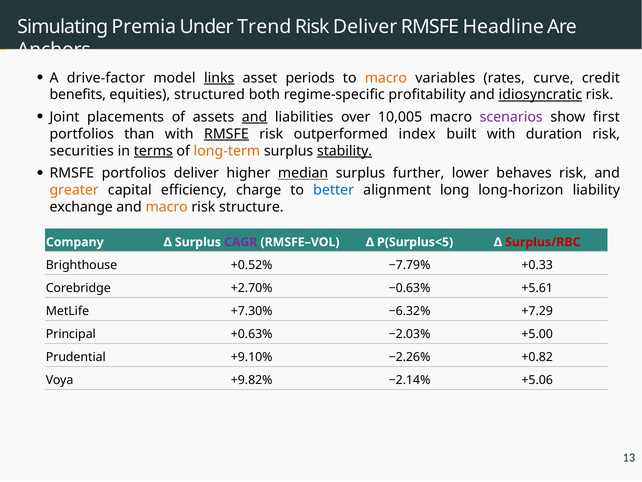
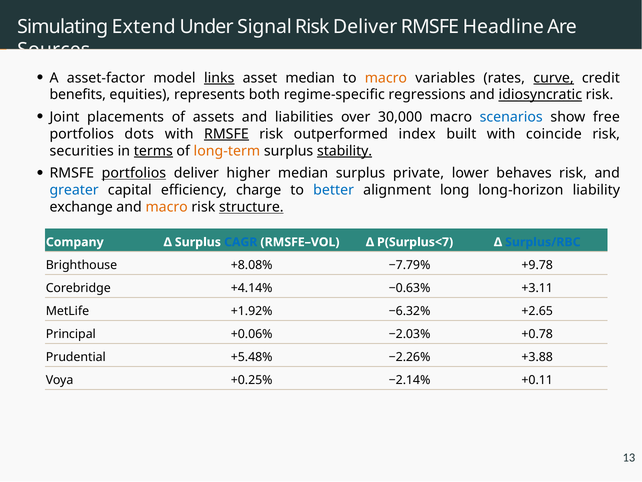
Premia: Premia -> Extend (144, 27)
Trend: Trend -> Signal (264, 27)
Anchors: Anchors -> Sources (54, 50)
drive-factor: drive-factor -> asset-factor (106, 78)
asset periods: periods -> median (310, 78)
curve underline: none -> present (554, 78)
structured: structured -> represents (210, 95)
profitability: profitability -> regressions (427, 95)
and underline: present -> none (255, 117)
10,005: 10,005 -> 30,000 (400, 117)
scenarios colour: purple -> blue (511, 117)
first: first -> free (606, 117)
than: than -> dots (139, 134)
duration: duration -> coincide (554, 134)
portfolios underline: none -> present (134, 173)
median underline: present -> none (303, 173)
further: further -> private (419, 173)
greater colour: orange -> blue (74, 190)
structure underline: none -> present (251, 207)
CAGR colour: purple -> blue (241, 242)
P(Surplus<5: P(Surplus<5 -> P(Surplus<7 (415, 242)
Surplus/RBC colour: red -> blue (543, 242)
+0.52%: +0.52% -> +8.08% (252, 265)
+0.33: +0.33 -> +9.78 (537, 265)
+2.70%: +2.70% -> +4.14% (252, 288)
+5.61: +5.61 -> +3.11 (537, 288)
+7.30%: +7.30% -> +1.92% (252, 311)
+7.29: +7.29 -> +2.65 (537, 311)
+0.63%: +0.63% -> +0.06% (252, 334)
+5.00: +5.00 -> +0.78 (537, 334)
+9.10%: +9.10% -> +5.48% (252, 357)
+0.82: +0.82 -> +3.88 (537, 357)
+9.82%: +9.82% -> +0.25% (252, 380)
+5.06: +5.06 -> +0.11 (537, 380)
